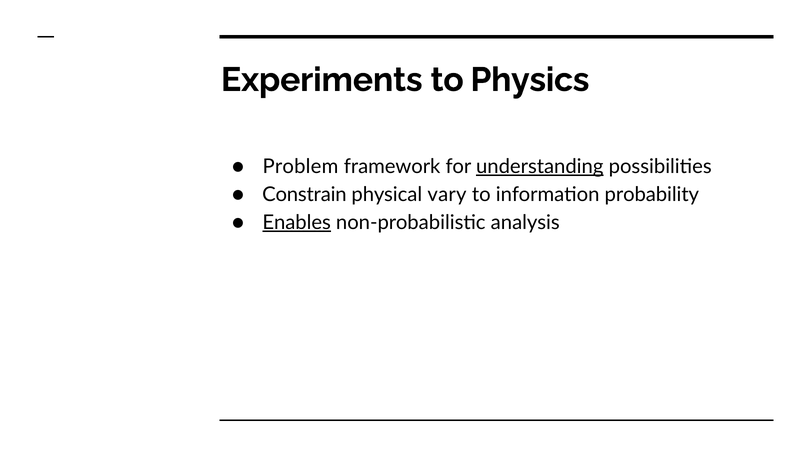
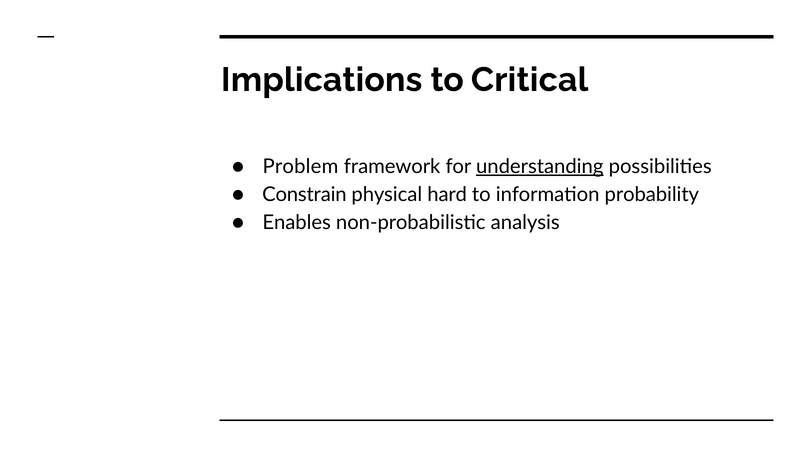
Experiments: Experiments -> Implications (322, 80)
Physics: Physics -> Critical (530, 80)
vary: vary -> hard (447, 195)
Enables underline: present -> none (297, 223)
